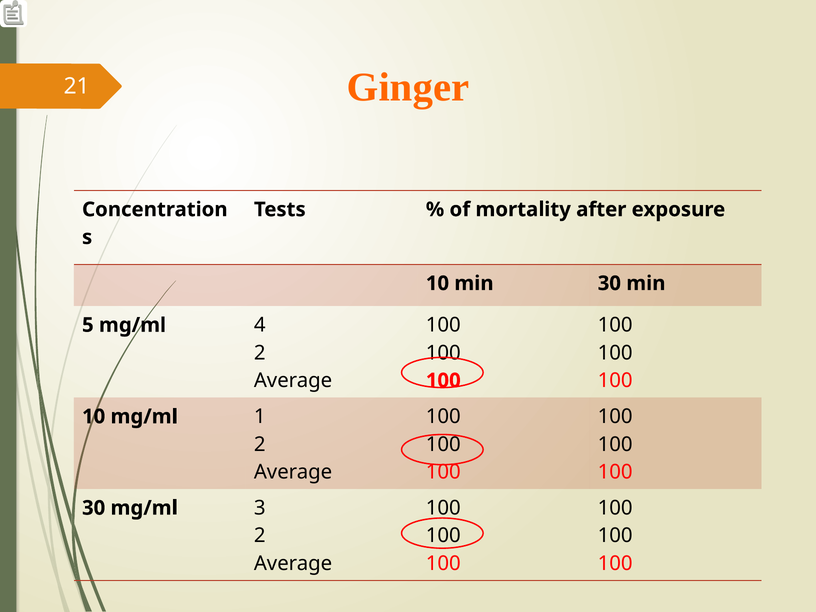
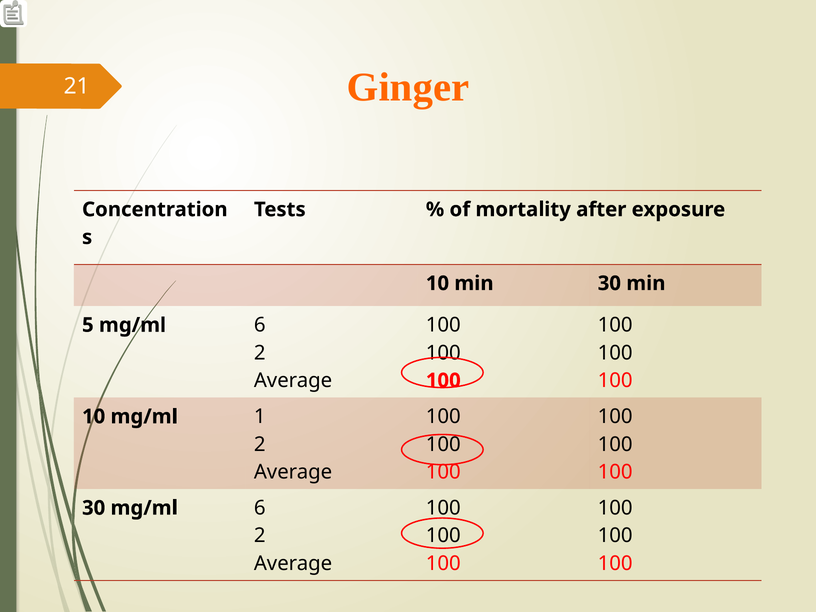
5 mg/ml 4: 4 -> 6 (260, 325)
30 mg/ml 3: 3 -> 6 (260, 508)
